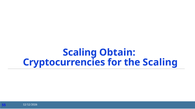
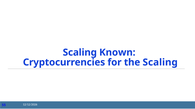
Obtain: Obtain -> Known (117, 53)
